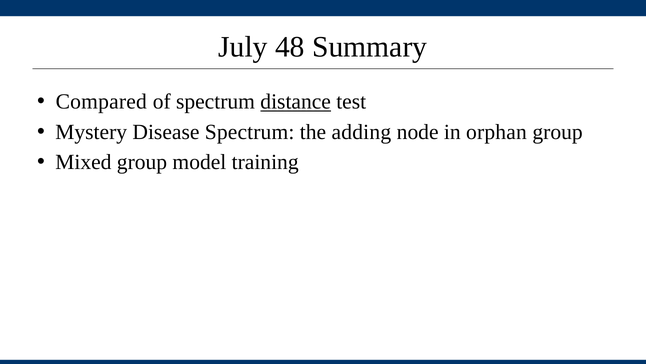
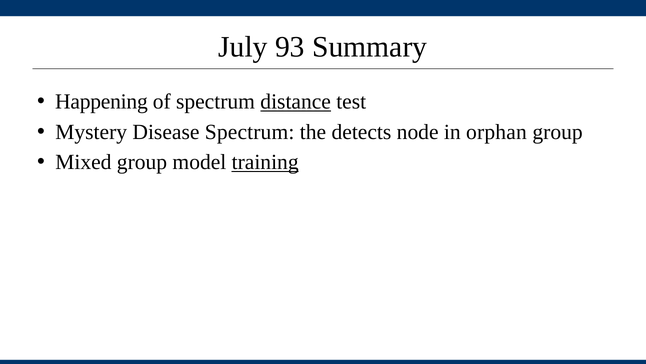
48: 48 -> 93 (290, 47)
Compared: Compared -> Happening (101, 102)
adding: adding -> detects (361, 132)
training underline: none -> present (265, 162)
